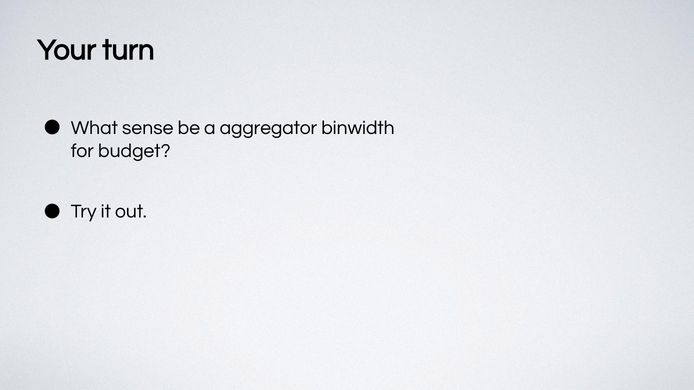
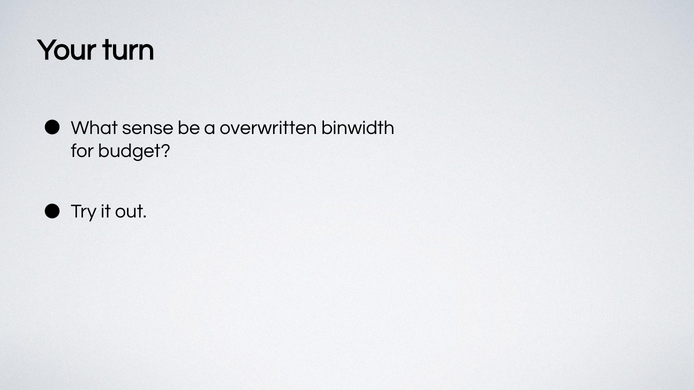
aggregator: aggregator -> overwritten (268, 128)
